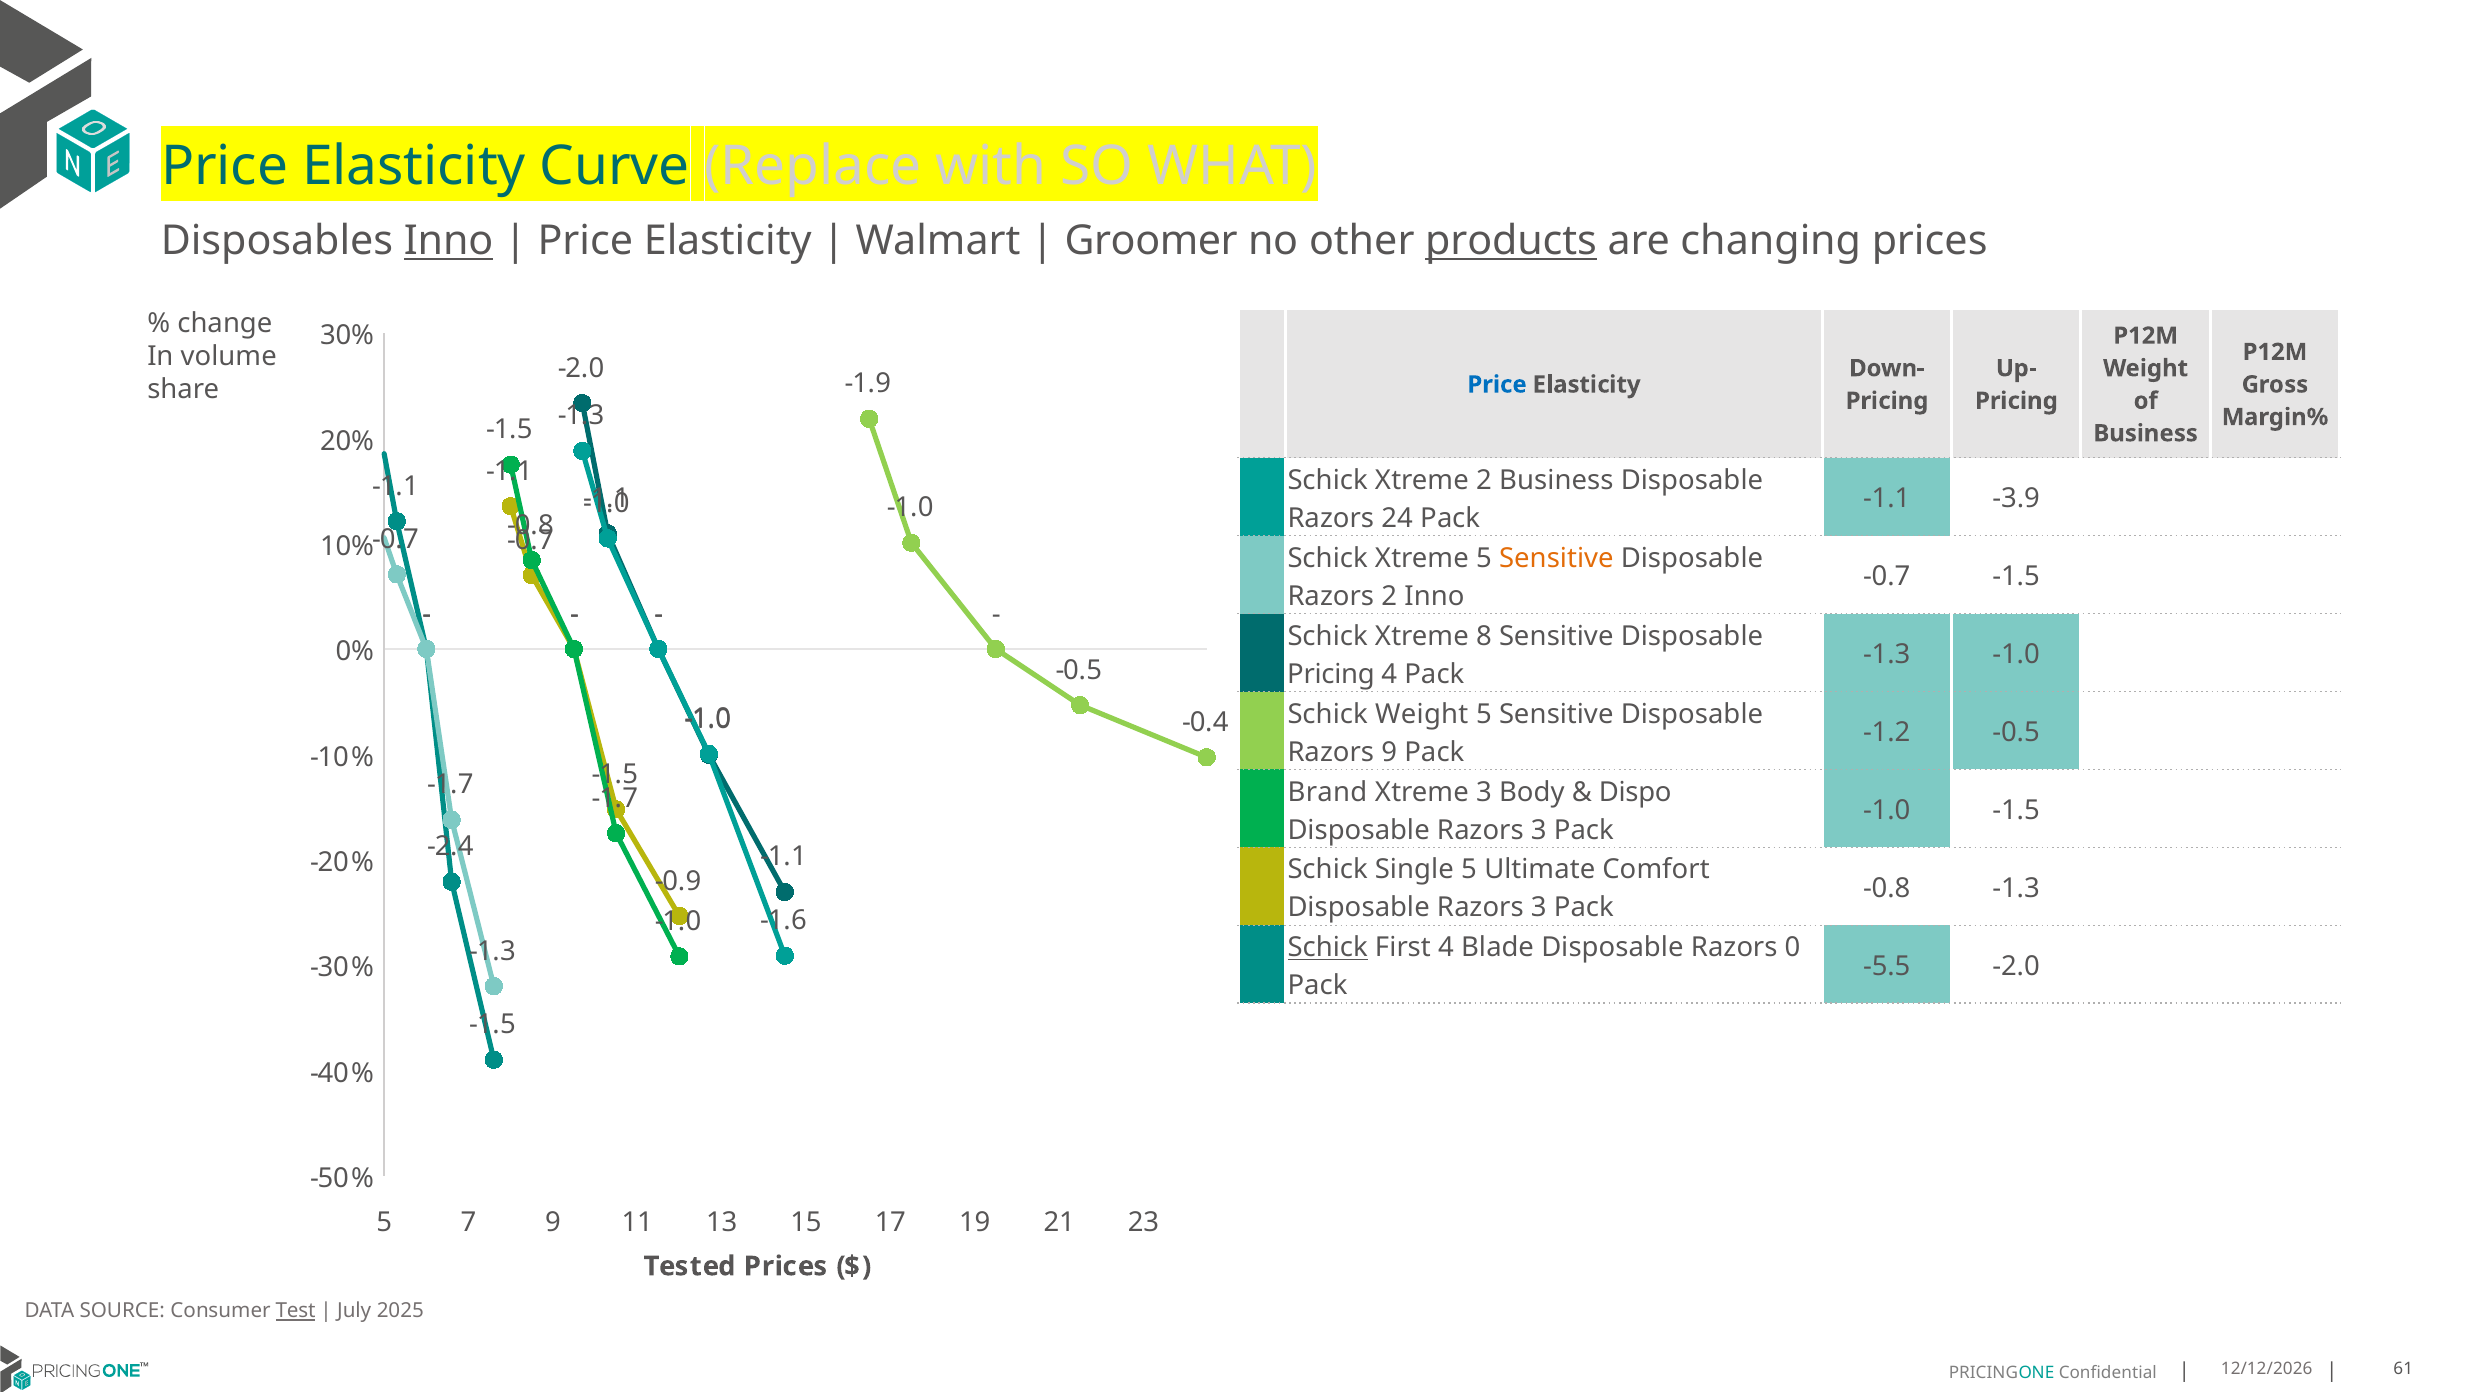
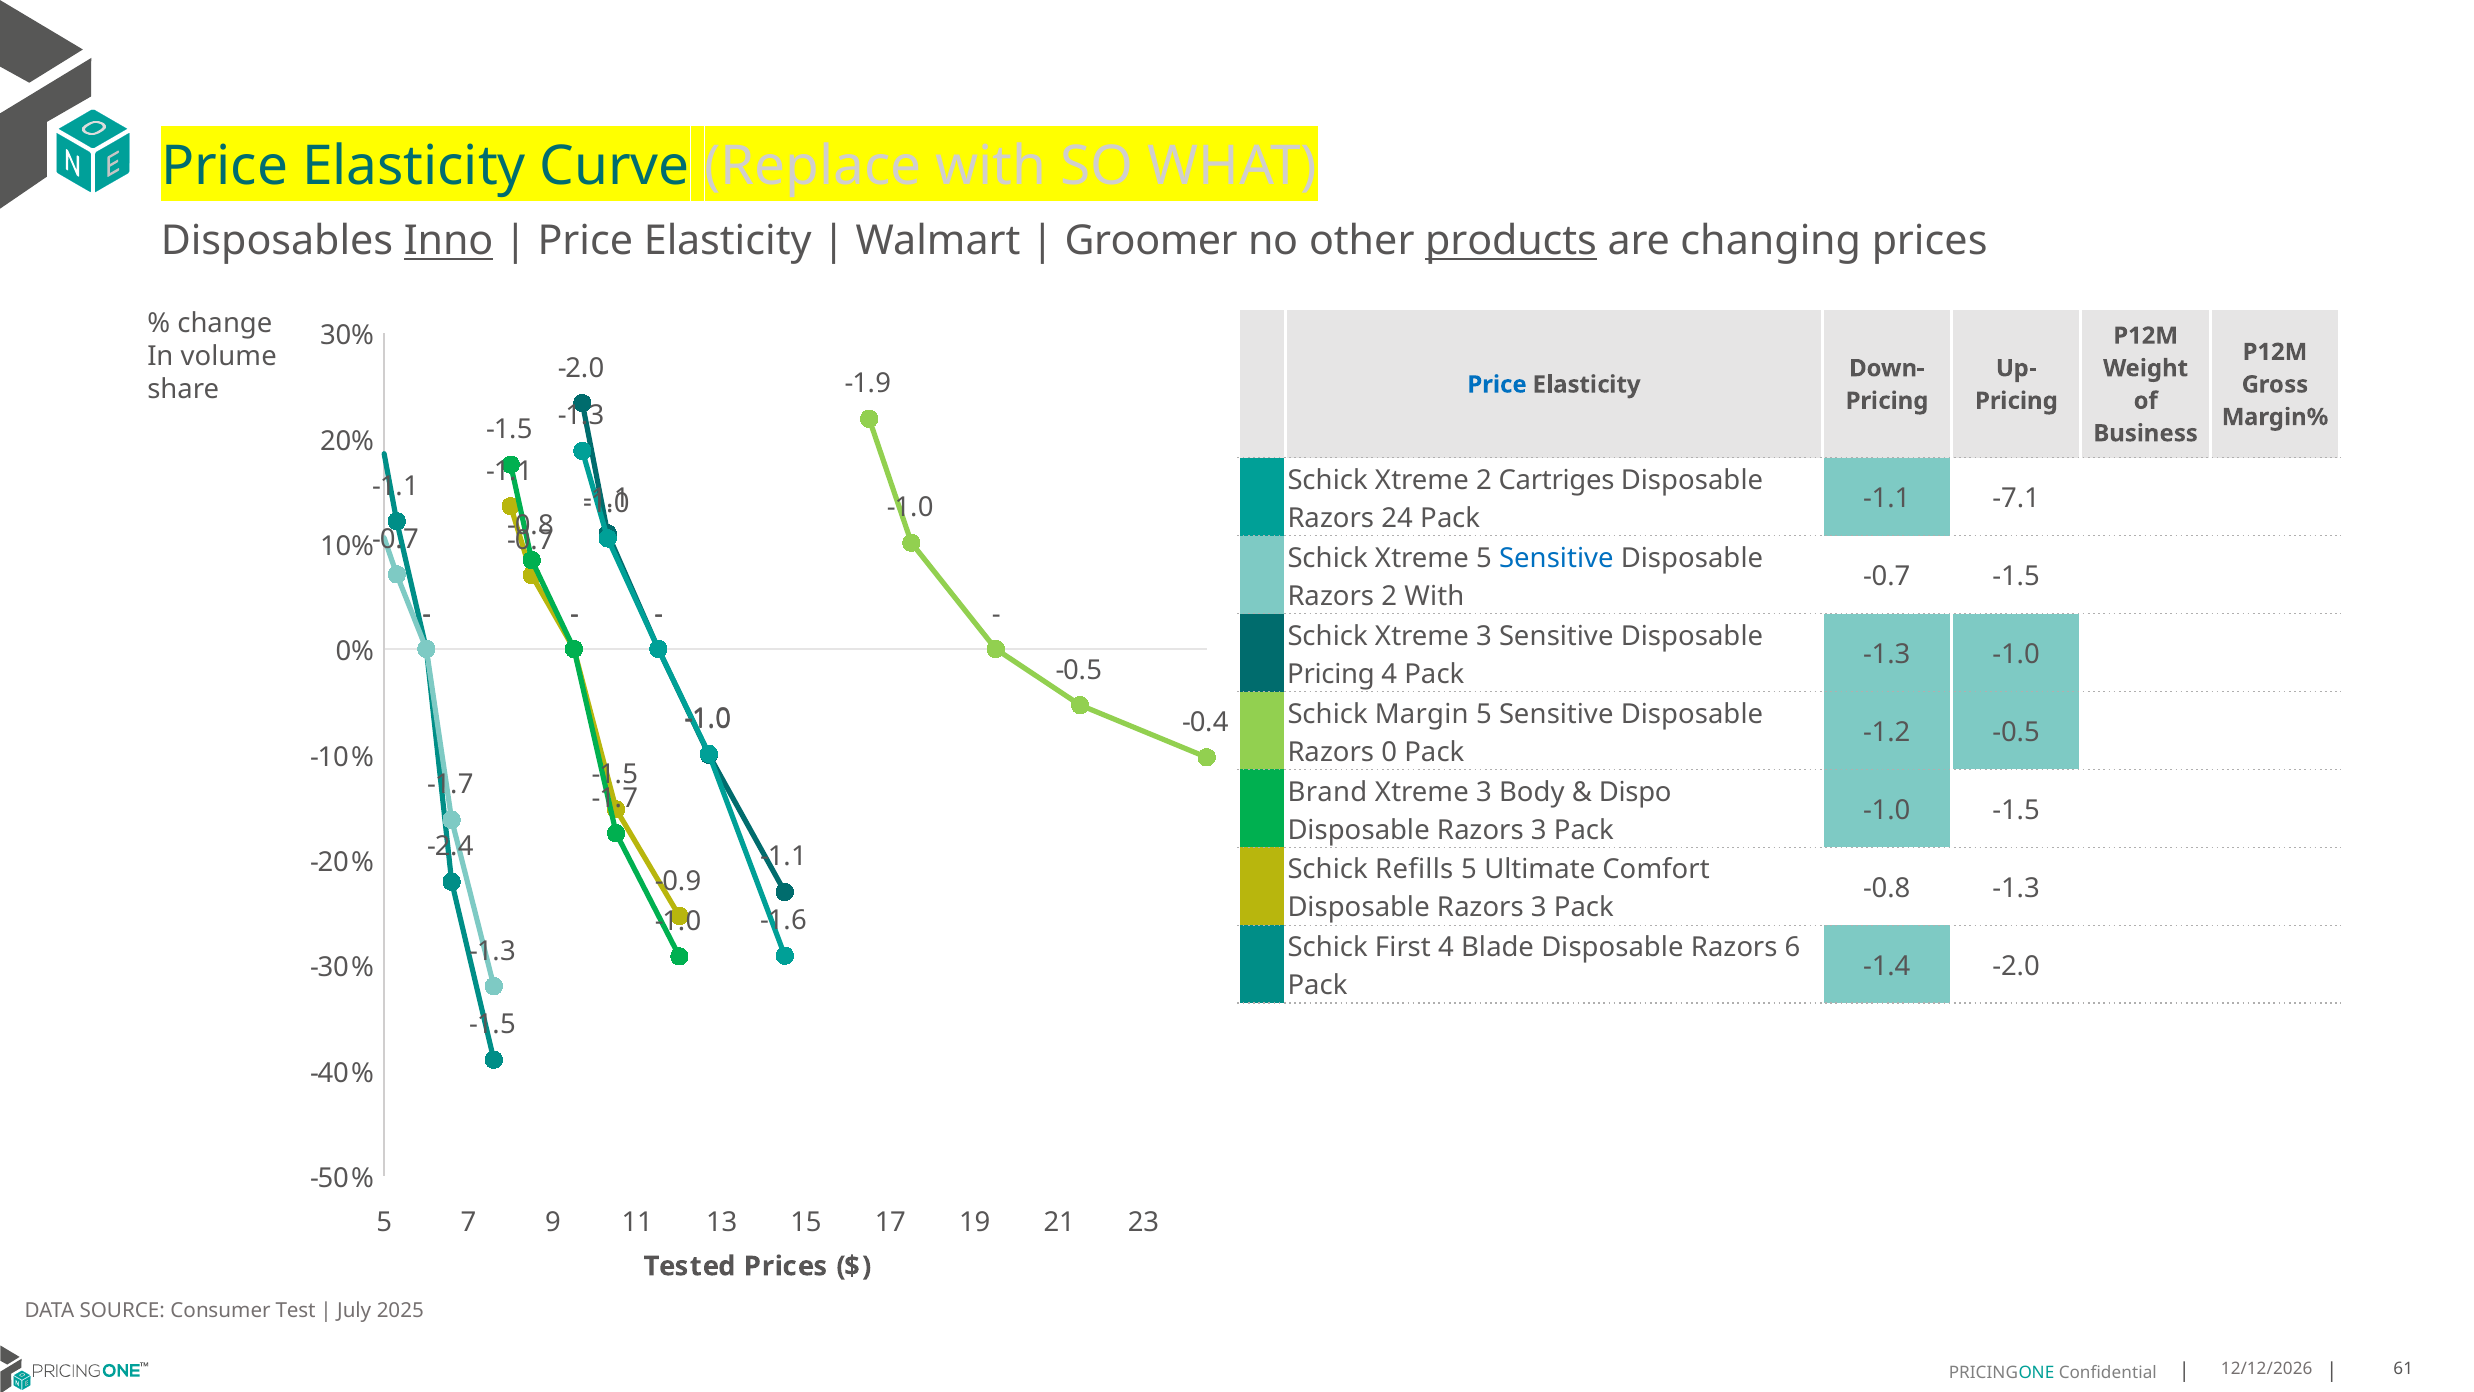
2 Business: Business -> Cartriges (1557, 480)
-3.9: -3.9 -> -7.1 (2016, 498)
Sensitive colour: orange -> blue (1556, 558)
2 Inno: Inno -> With (1434, 596)
Schick Xtreme 8: 8 -> 3 (1484, 636)
Schick Weight: Weight -> Margin (1422, 714)
Razors 9: 9 -> 0 (1389, 752)
Single: Single -> Refills (1414, 870)
Schick underline: present -> none (1328, 948)
0: 0 -> 6 (1793, 948)
-5.5: -5.5 -> -1.4 (1887, 966)
Test underline: present -> none (296, 1311)
